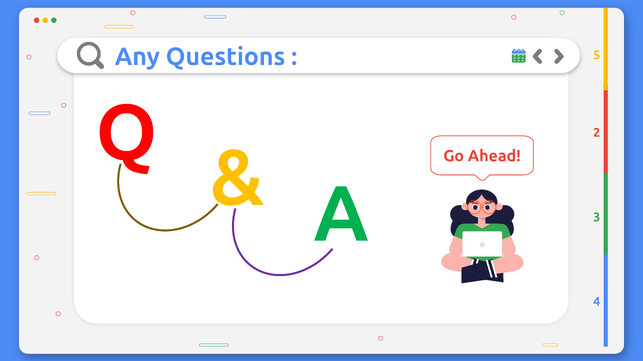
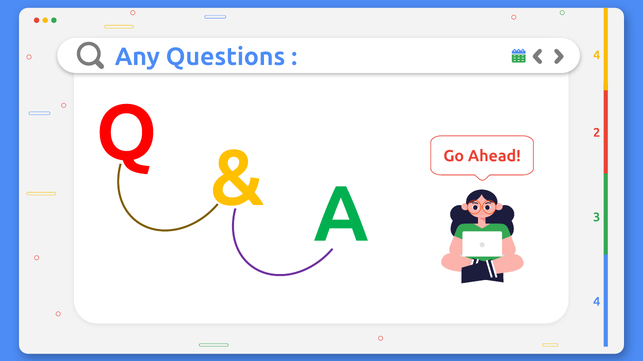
5: 5 -> 4 (597, 55)
